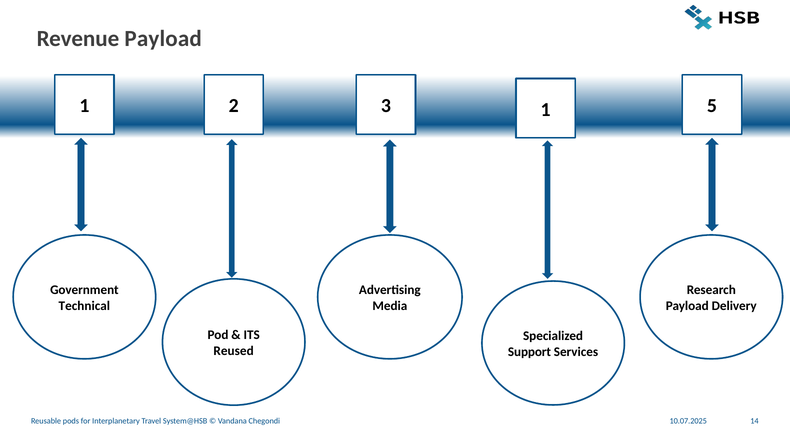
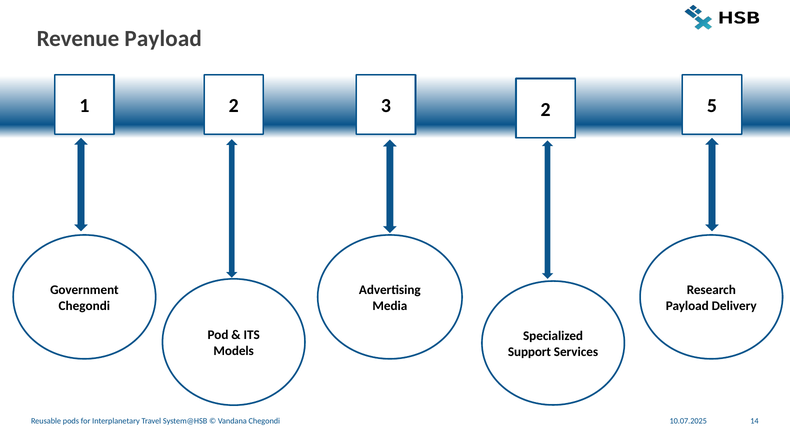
3 1: 1 -> 2 (546, 109)
Technical: Technical -> Chegondi (84, 305)
Reused: Reused -> Models (234, 350)
